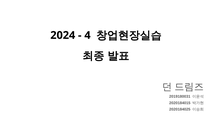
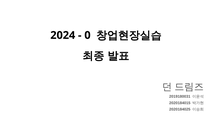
4: 4 -> 0 (87, 35)
